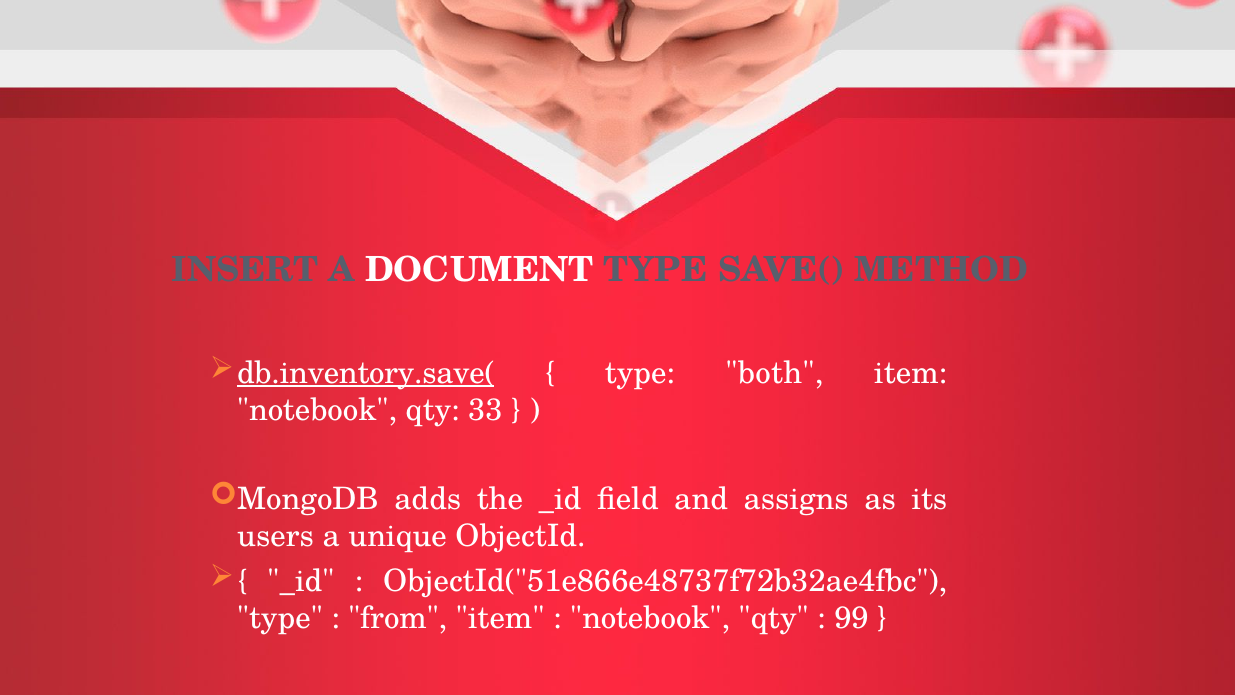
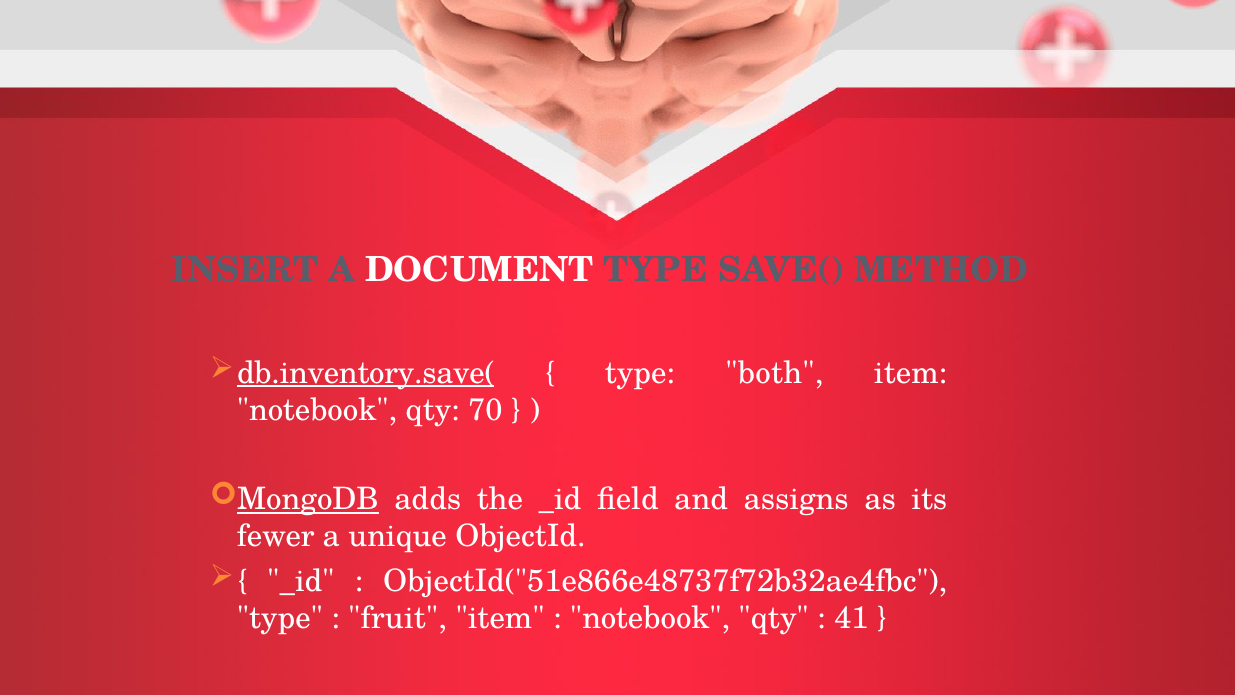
33: 33 -> 70 (485, 410)
MongoDB underline: none -> present (308, 499)
users: users -> fewer (276, 536)
from: from -> fruit (398, 618)
99: 99 -> 41 (851, 618)
